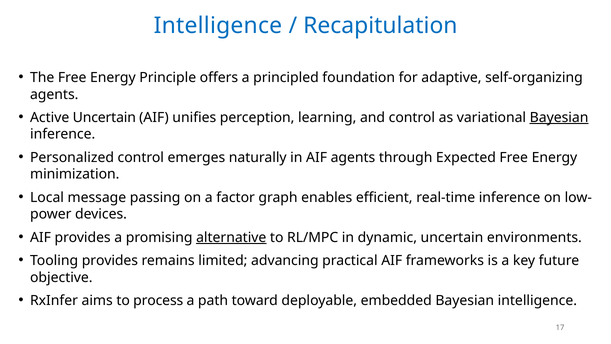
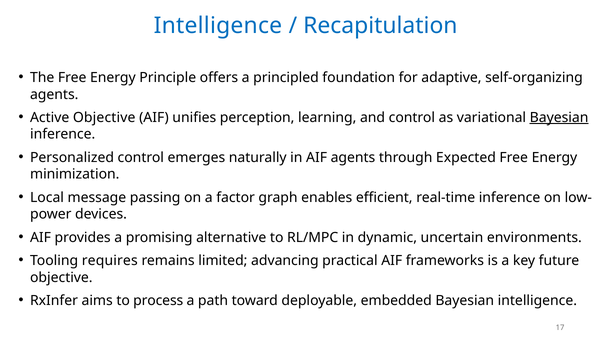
Active Uncertain: Uncertain -> Objective (104, 117)
alternative underline: present -> none (231, 237)
Tooling provides: provides -> requires (110, 260)
